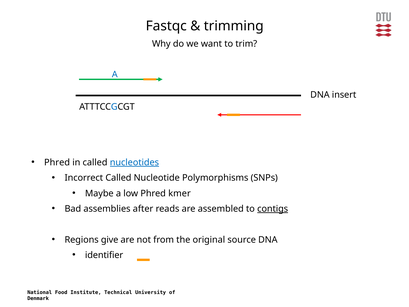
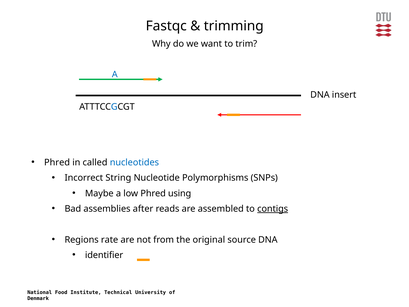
nucleotides underline: present -> none (134, 162)
Incorrect Called: Called -> String (118, 178)
kmer: kmer -> using (180, 193)
give: give -> rate (110, 240)
